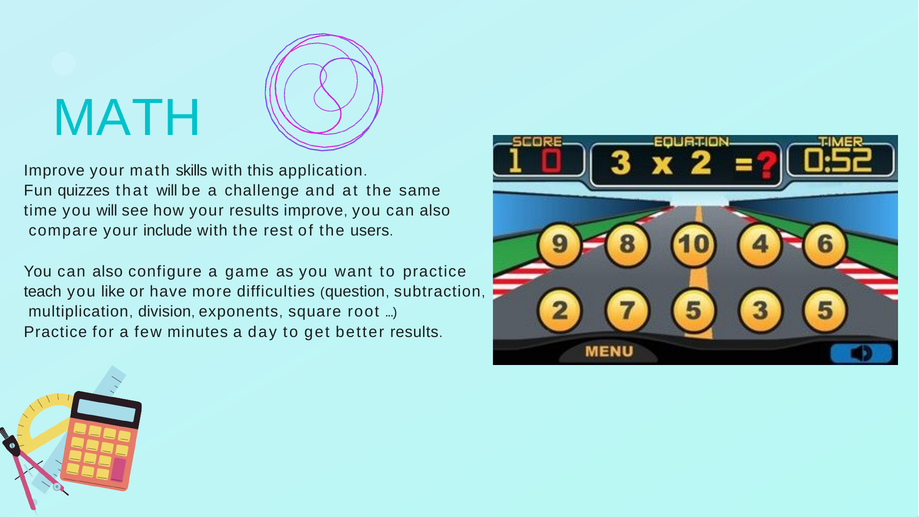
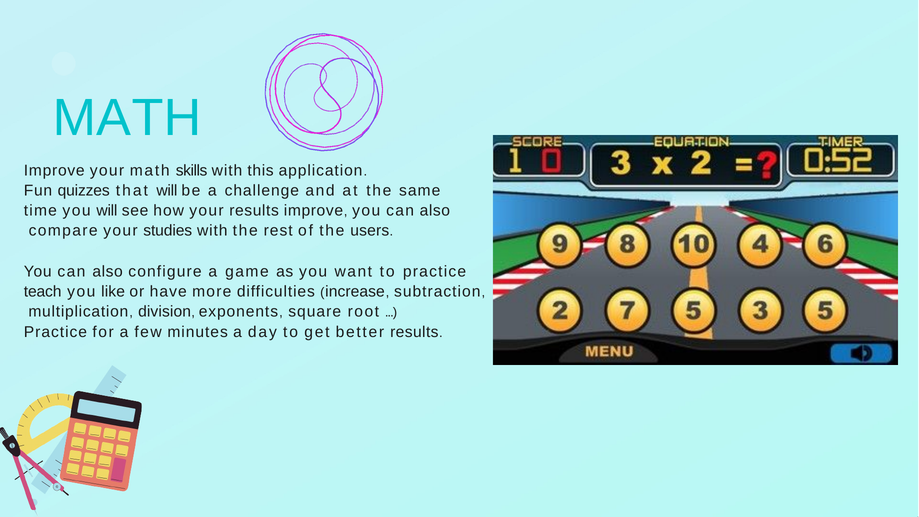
include: include -> studies (168, 231)
question: question -> increase (355, 292)
